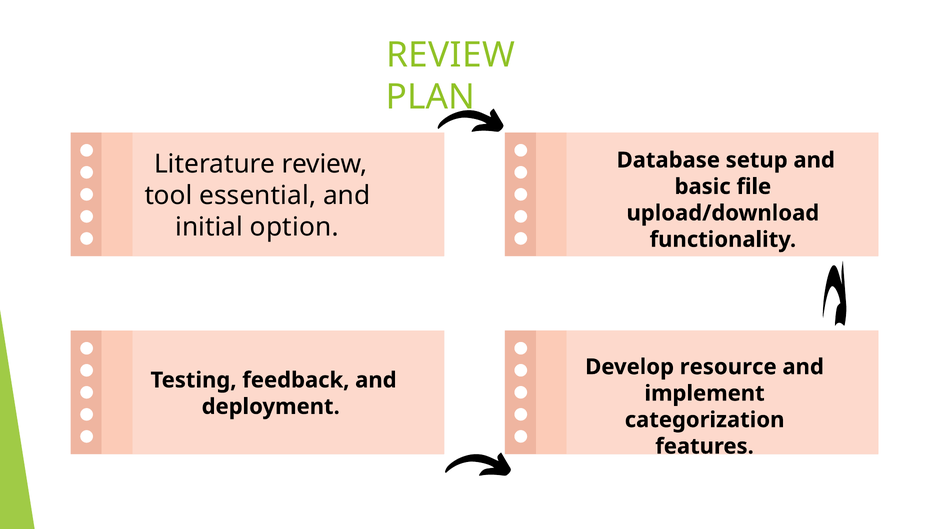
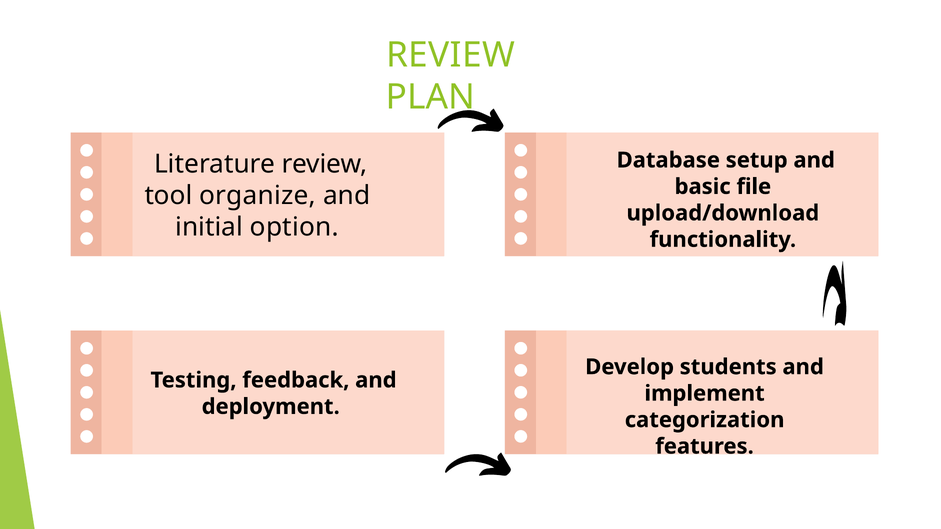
essential: essential -> organize (258, 196)
resource: resource -> students (728, 367)
